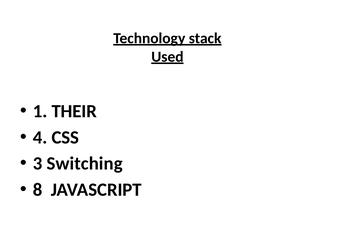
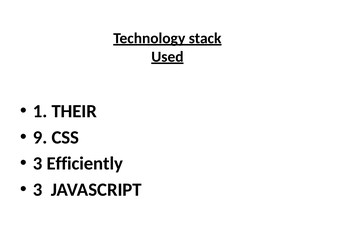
4: 4 -> 9 (40, 138)
Switching: Switching -> Efficiently (85, 164)
8: 8 -> 3 (38, 190)
